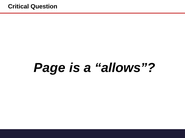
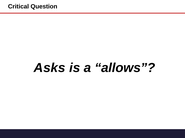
Page: Page -> Asks (50, 68)
